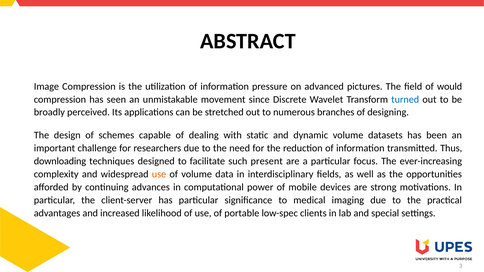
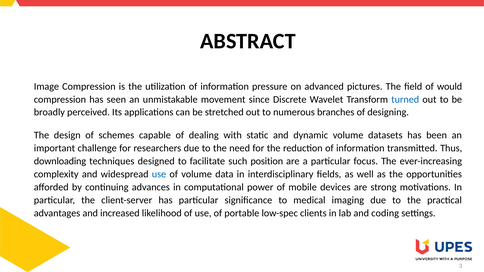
present: present -> position (267, 161)
use colour: orange -> blue (159, 174)
special: special -> coding (385, 213)
